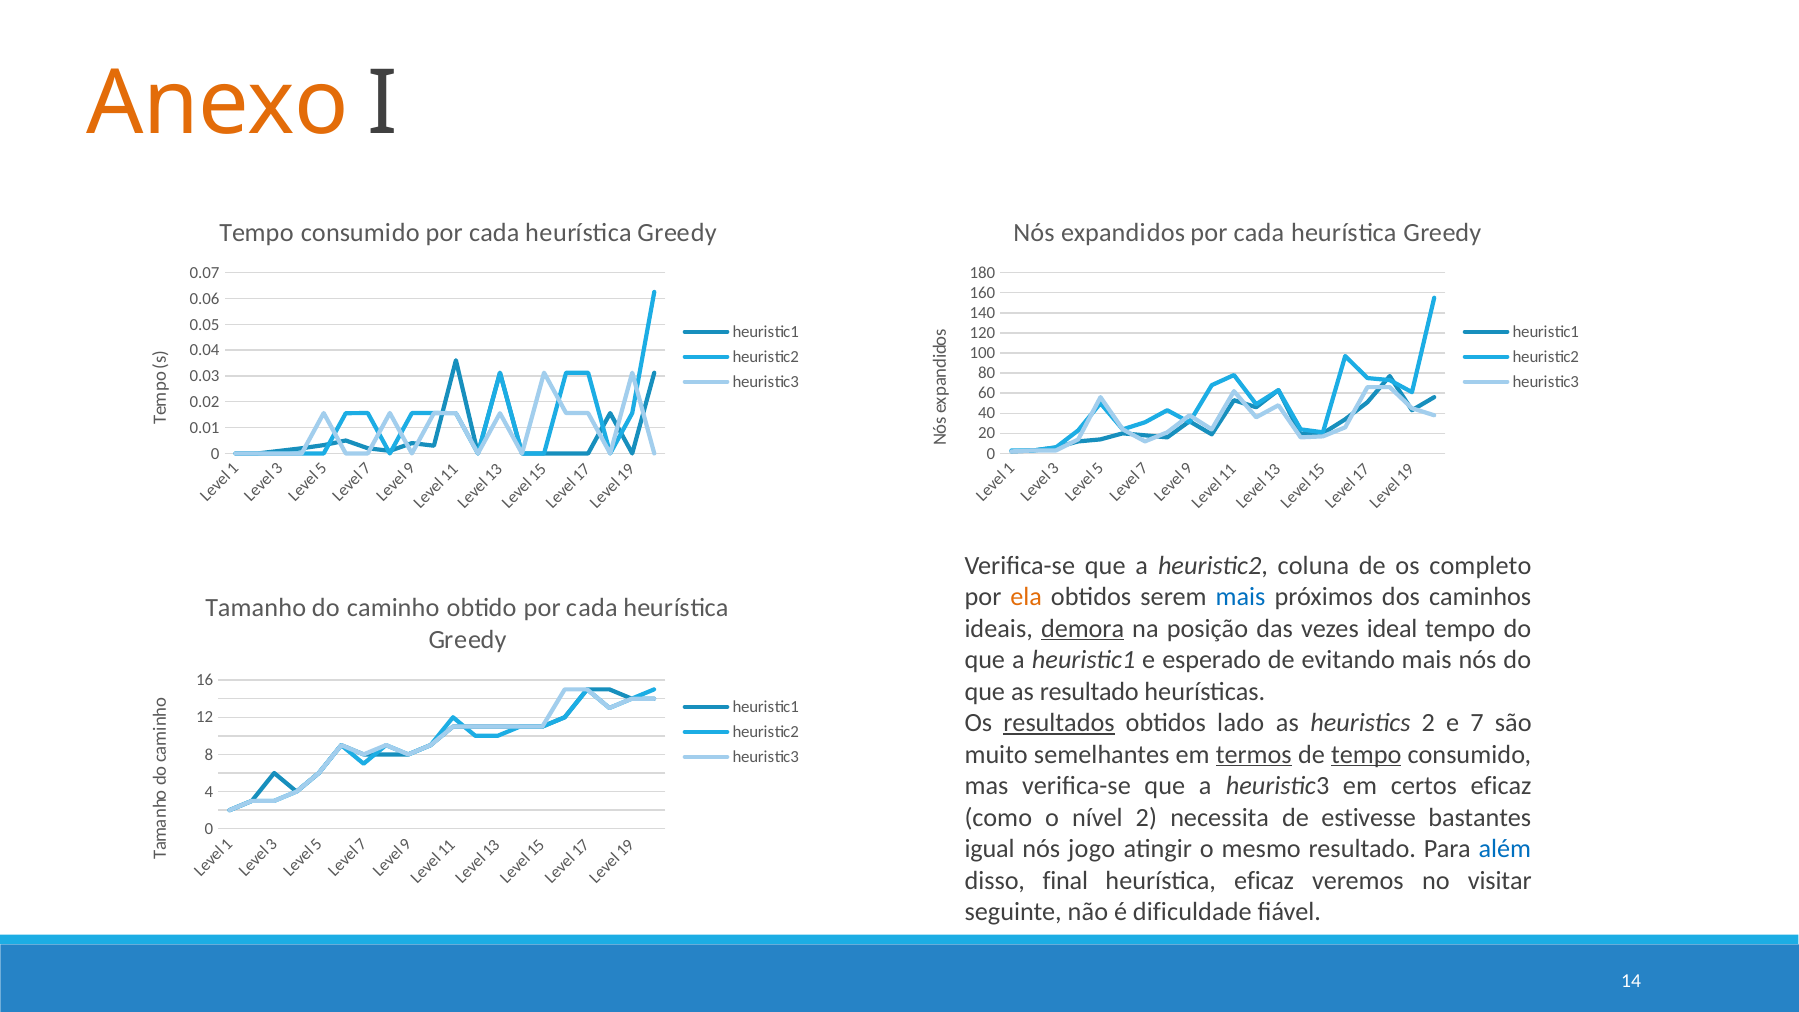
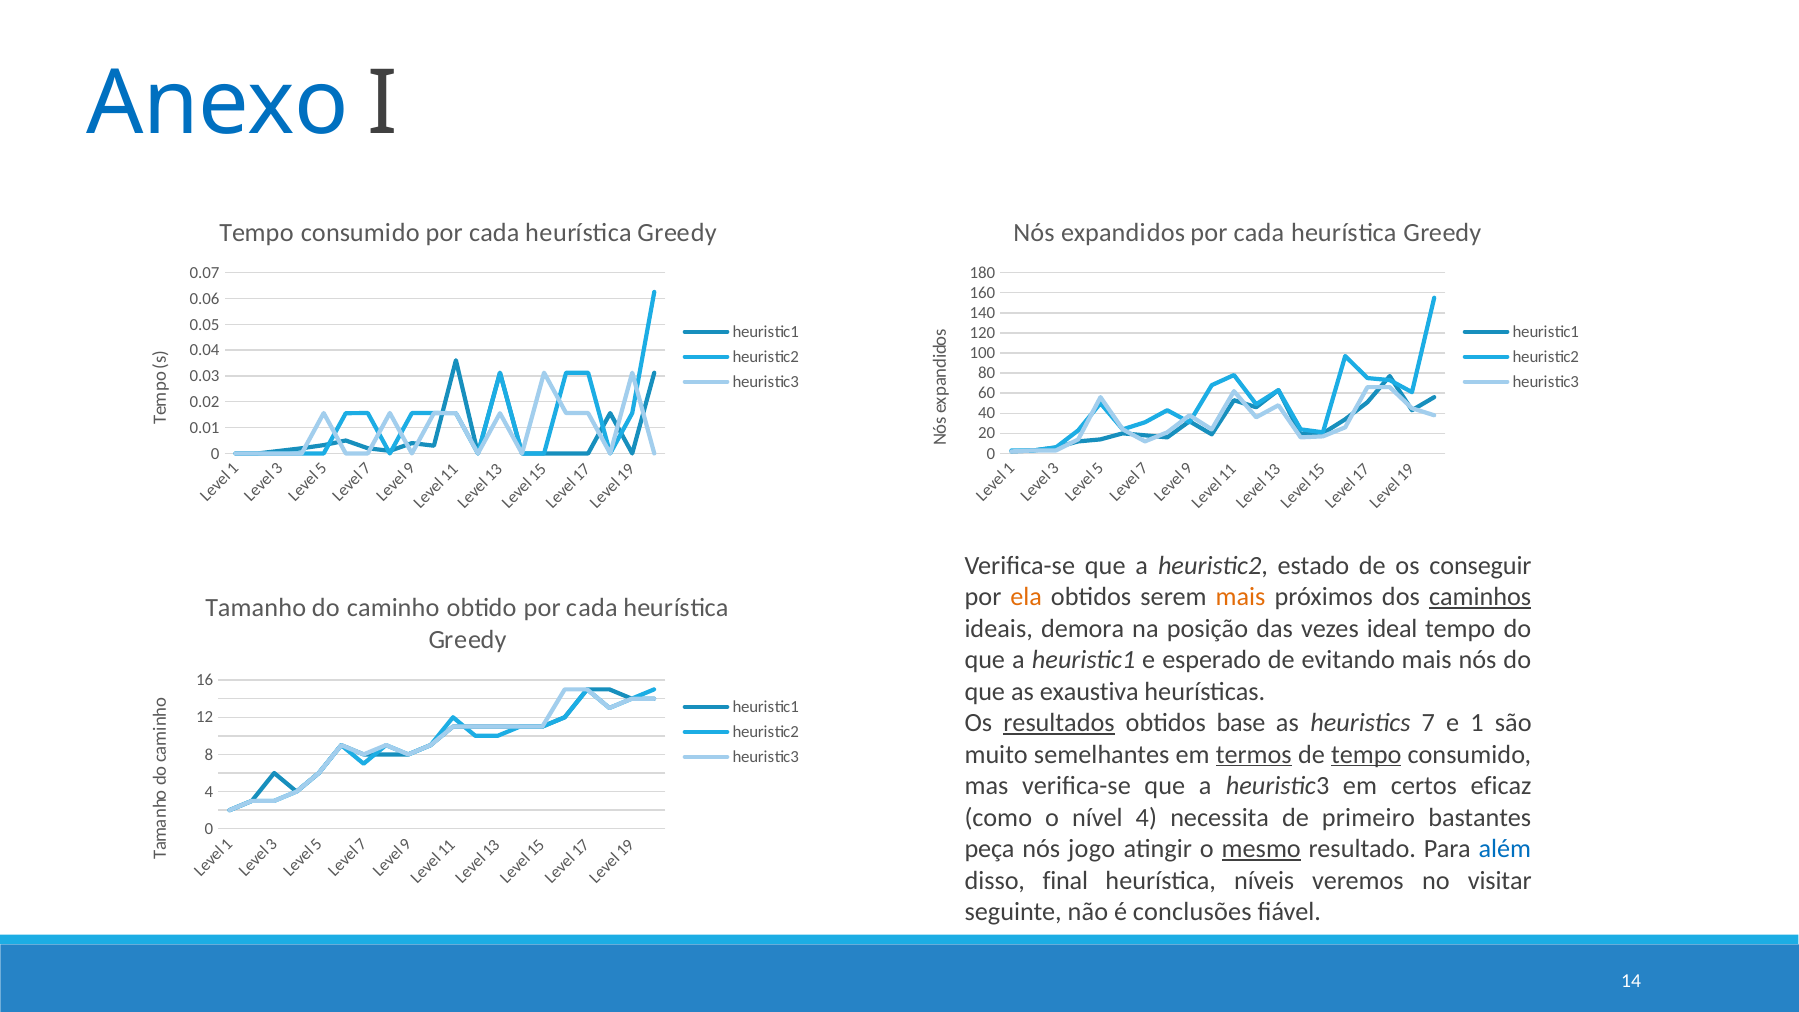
Anexo colour: orange -> blue (218, 103)
coluna: coluna -> estado (1313, 565)
completo: completo -> conseguir (1480, 565)
mais colour: blue -> orange (1241, 597)
caminhos underline: none -> present (1480, 597)
demora underline: present -> none (1083, 628)
as resultado: resultado -> exaustiva (1089, 691)
lado: lado -> base (1241, 723)
heuristics 2: 2 -> 7 (1428, 723)
e 7: 7 -> 1 (1477, 723)
nível 2: 2 -> 4 (1146, 817)
estivesse: estivesse -> primeiro (1368, 817)
igual: igual -> peça (990, 849)
mesmo underline: none -> present (1261, 849)
heurística eficaz: eficaz -> níveis (1264, 880)
dificuldade: dificuldade -> conclusões (1192, 912)
